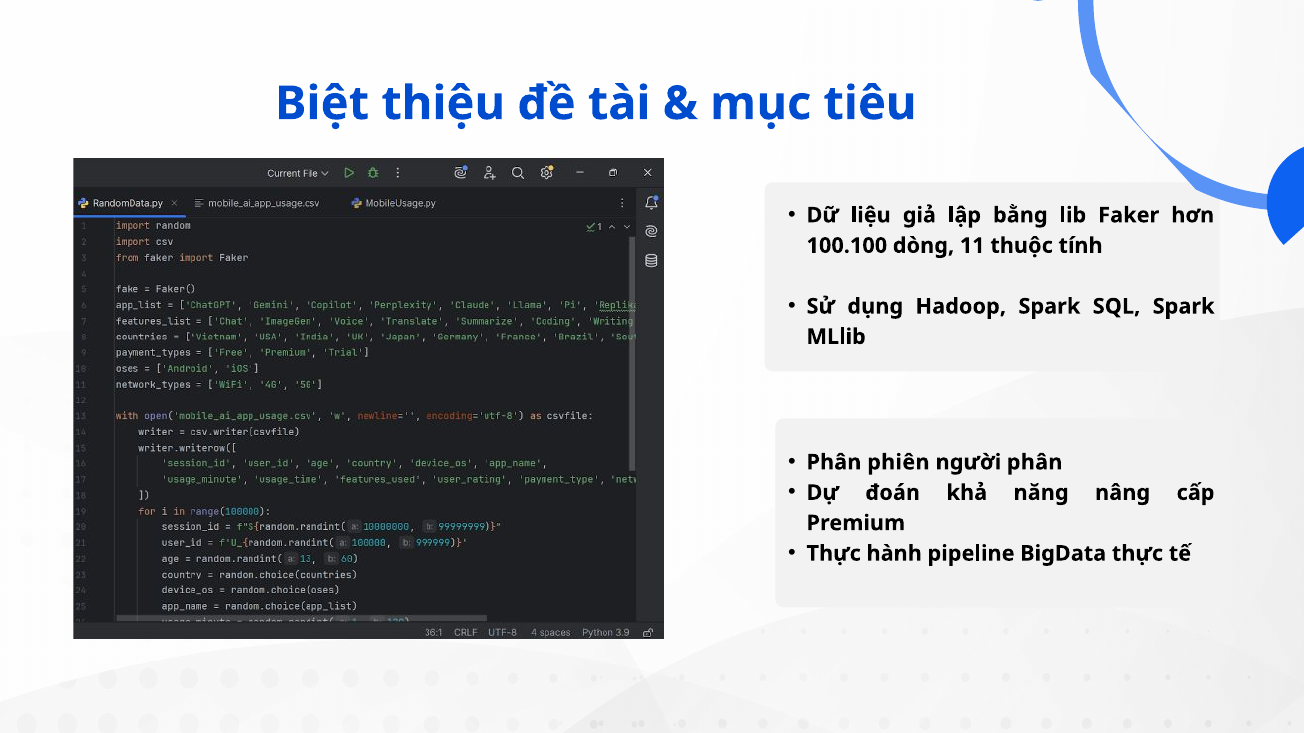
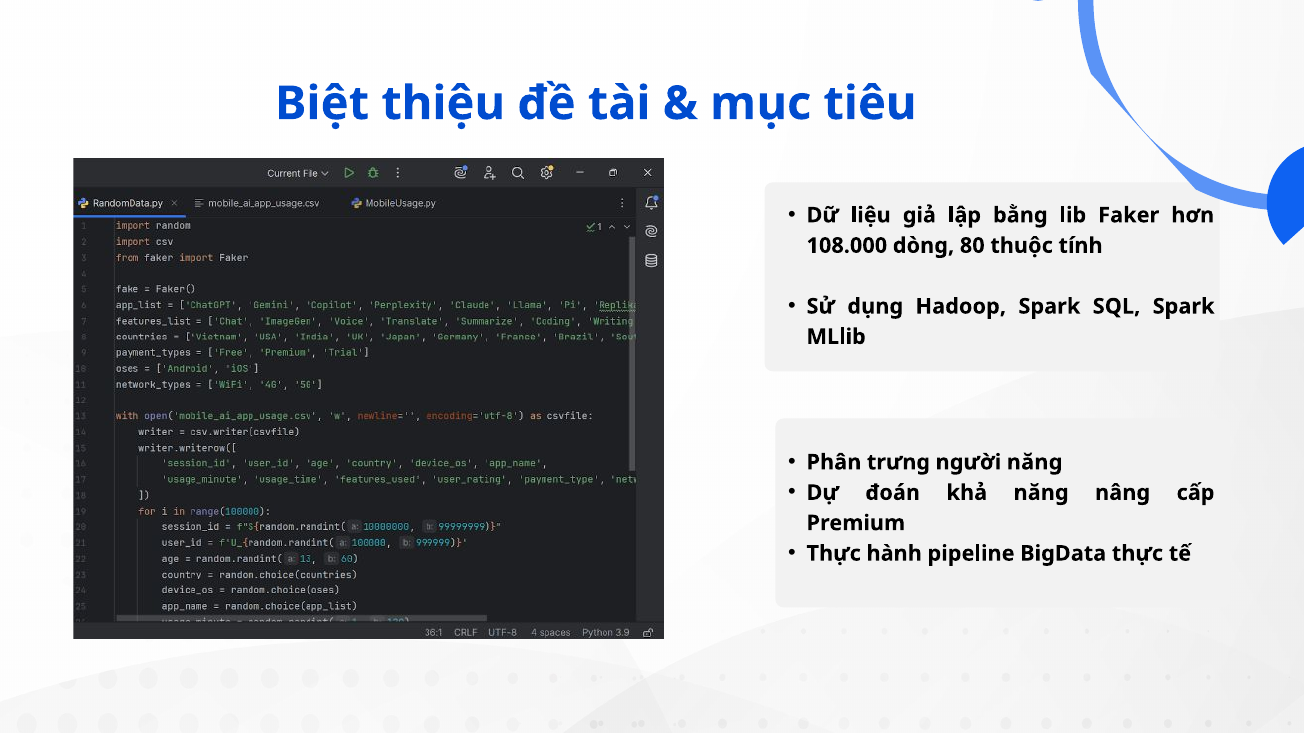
100.100: 100.100 -> 108.000 (847, 246)
11: 11 -> 80 (972, 246)
phiên: phiên -> trưng (899, 463)
người phân: phân -> năng (1035, 463)
